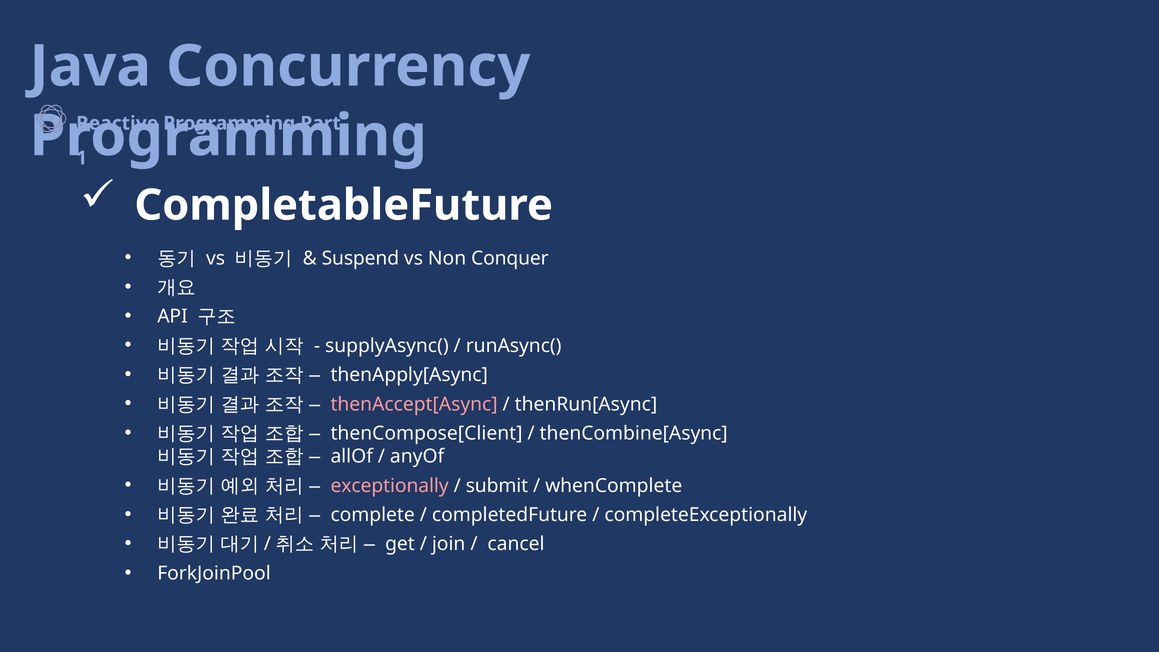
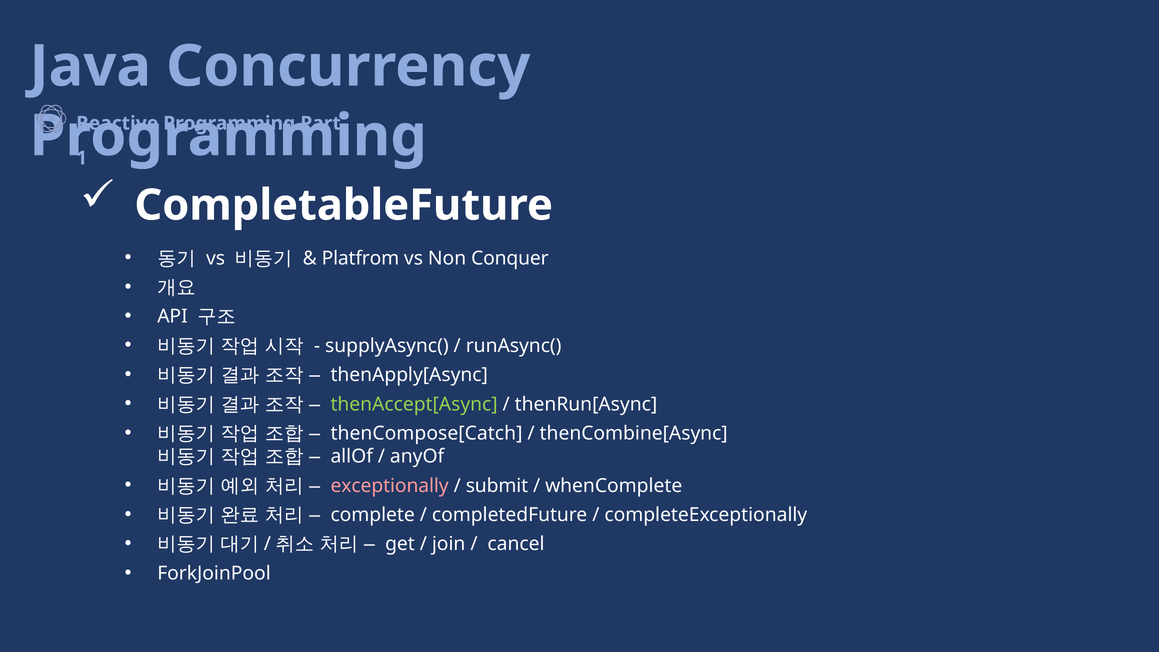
Suspend: Suspend -> Platfrom (360, 258)
thenAccept[Async colour: pink -> light green (414, 404)
thenCompose[Client: thenCompose[Client -> thenCompose[Catch (426, 433)
